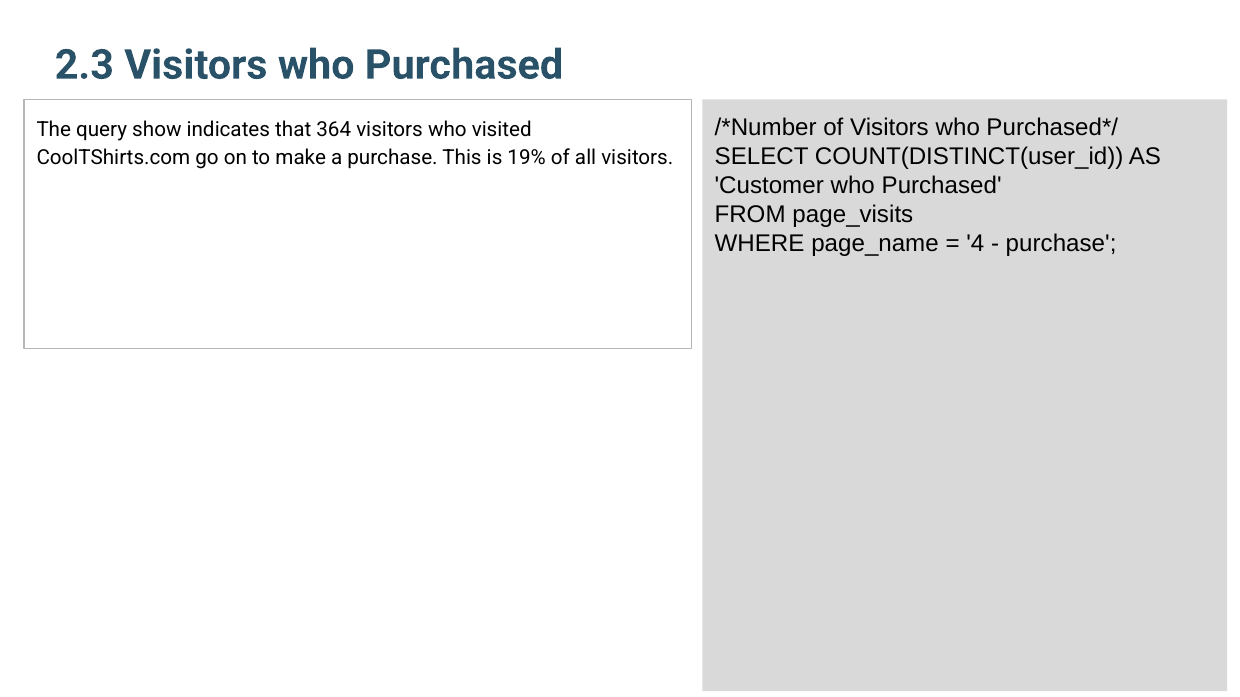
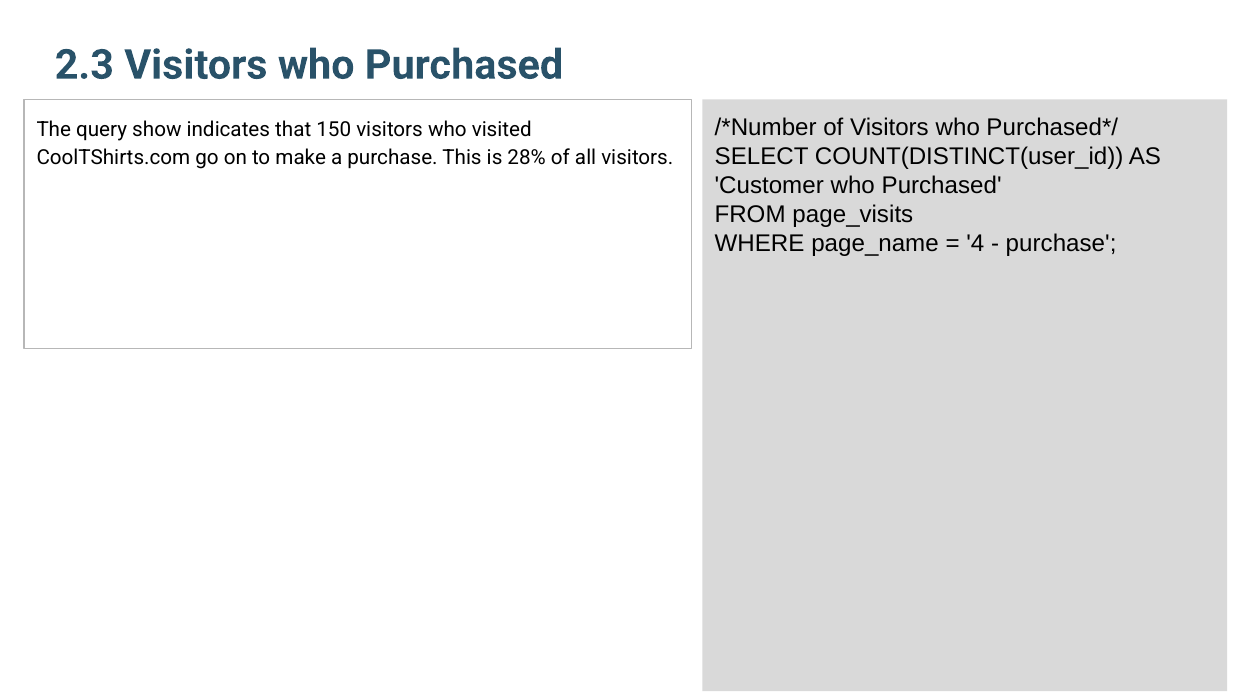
364: 364 -> 150 (334, 129)
19%: 19% -> 28% (527, 158)
